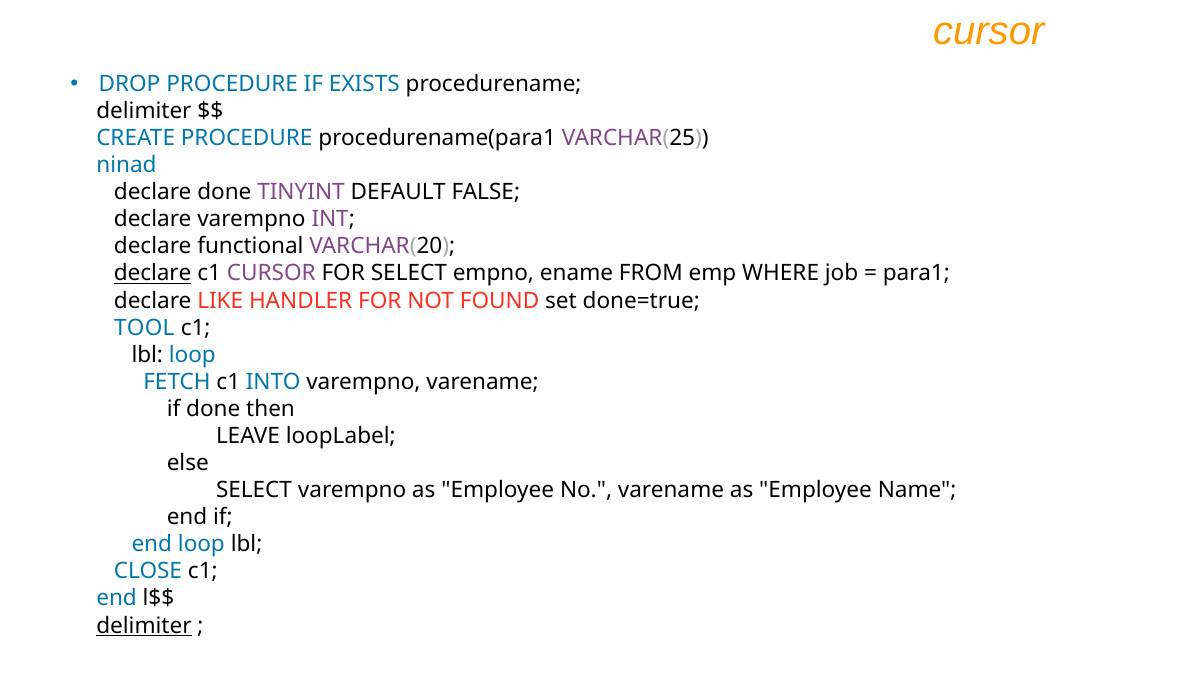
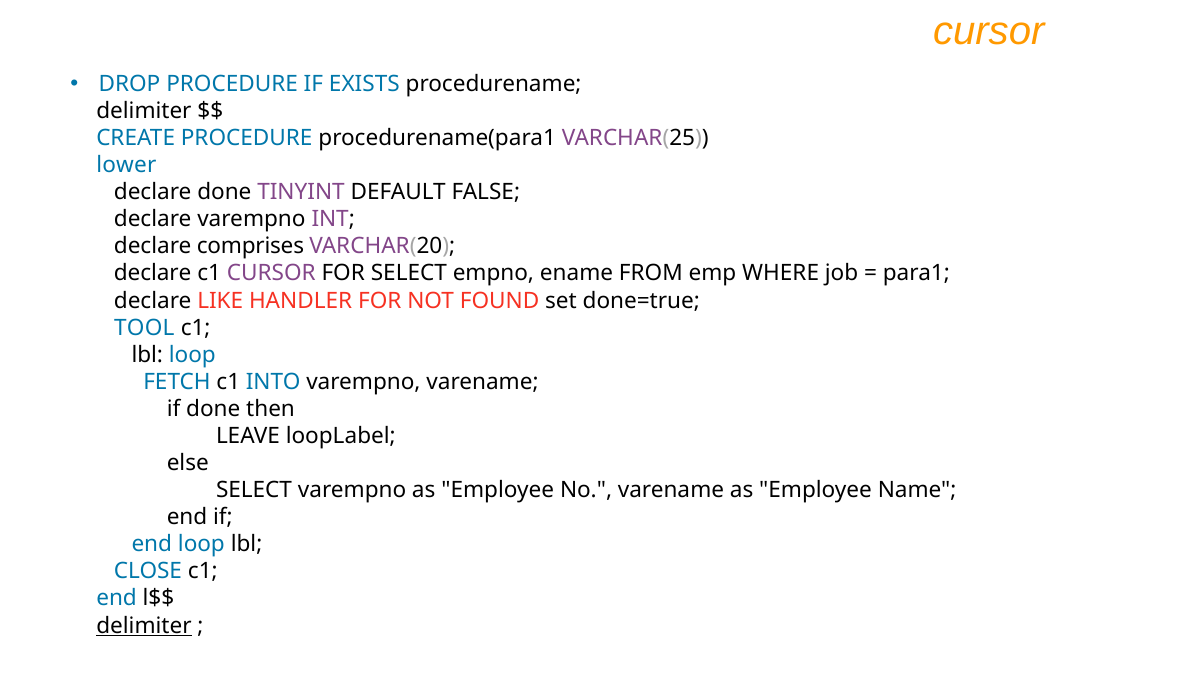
ninad: ninad -> lower (126, 165)
functional: functional -> comprises (250, 247)
declare underline: present -> none (153, 274)
